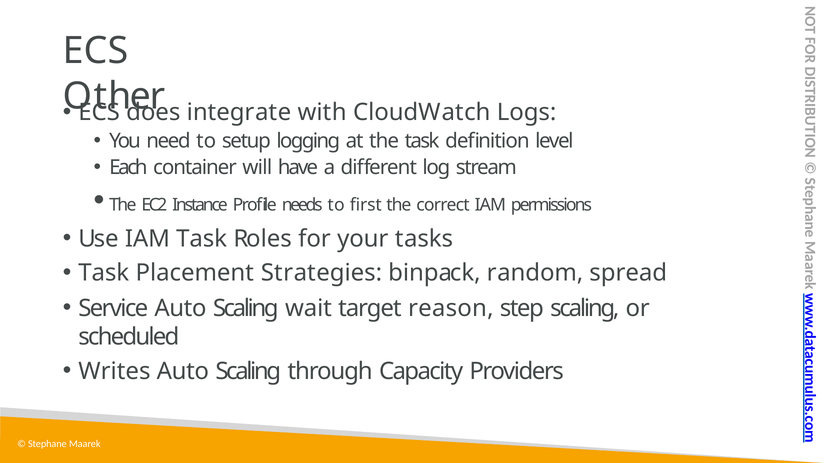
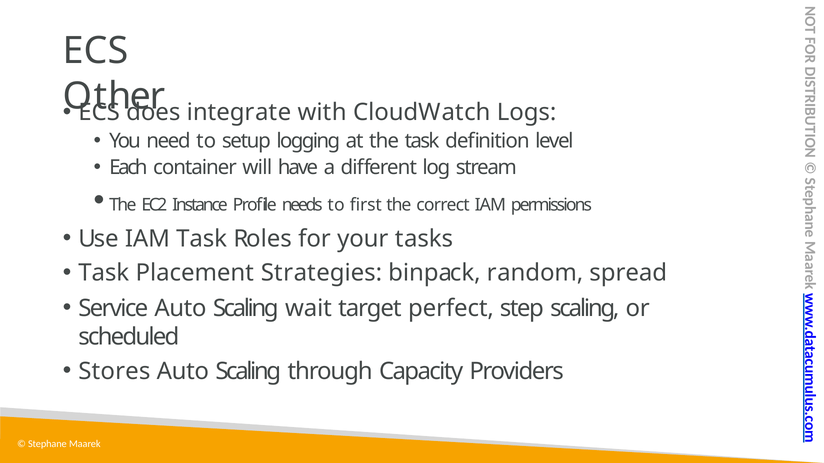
reason: reason -> perfect (451, 308)
Writes: Writes -> Stores (114, 372)
